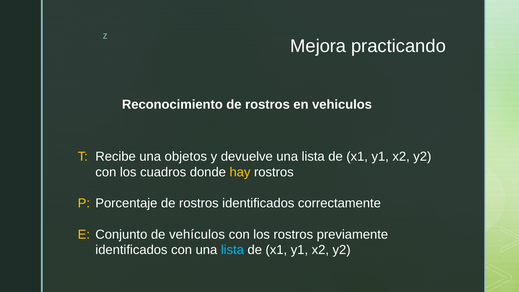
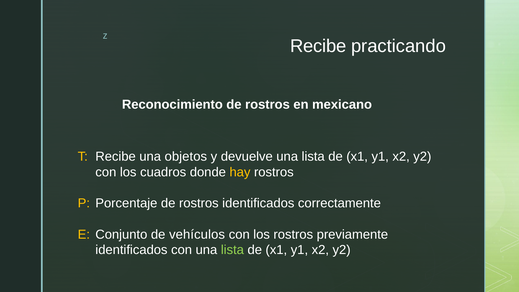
Mejora: Mejora -> Recibe (318, 46)
vehiculos: vehiculos -> mexicano (342, 105)
lista colour: light blue -> light green (232, 250)
